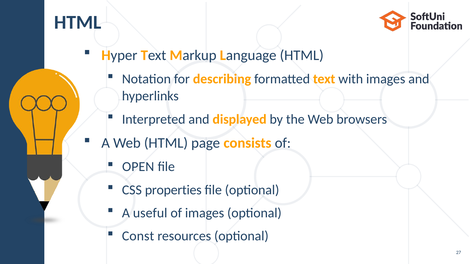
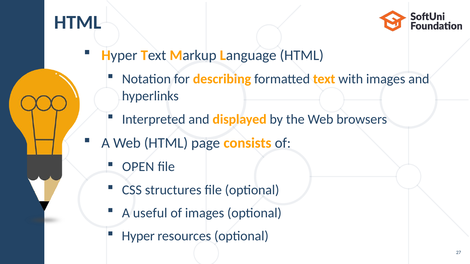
properties: properties -> structures (173, 190)
Const: Const -> Hyper (138, 237)
